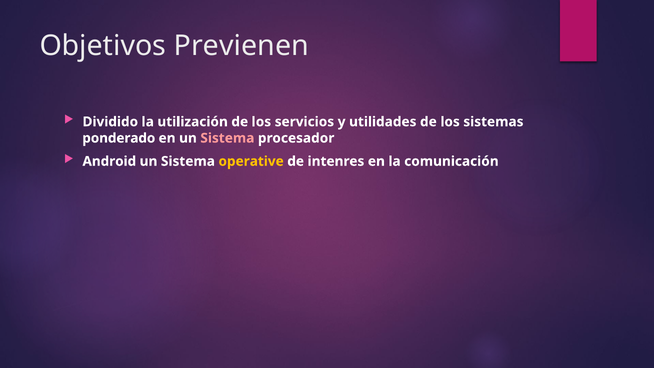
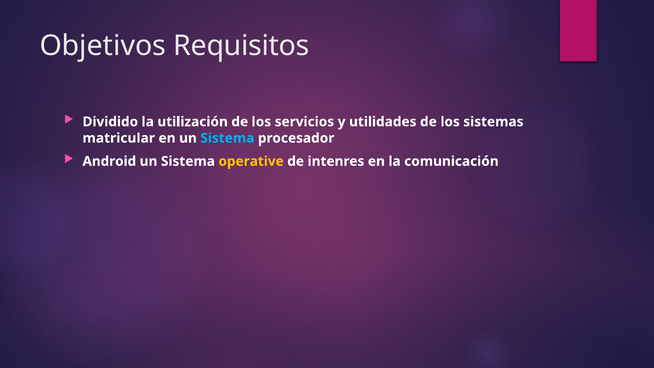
Previenen: Previenen -> Requisitos (241, 46)
ponderado: ponderado -> matricular (119, 138)
Sistema colour: pink -> light blue (227, 138)
